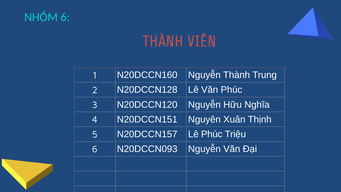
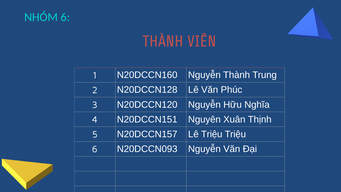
Lê Phúc: Phúc -> Triệu (212, 134)
